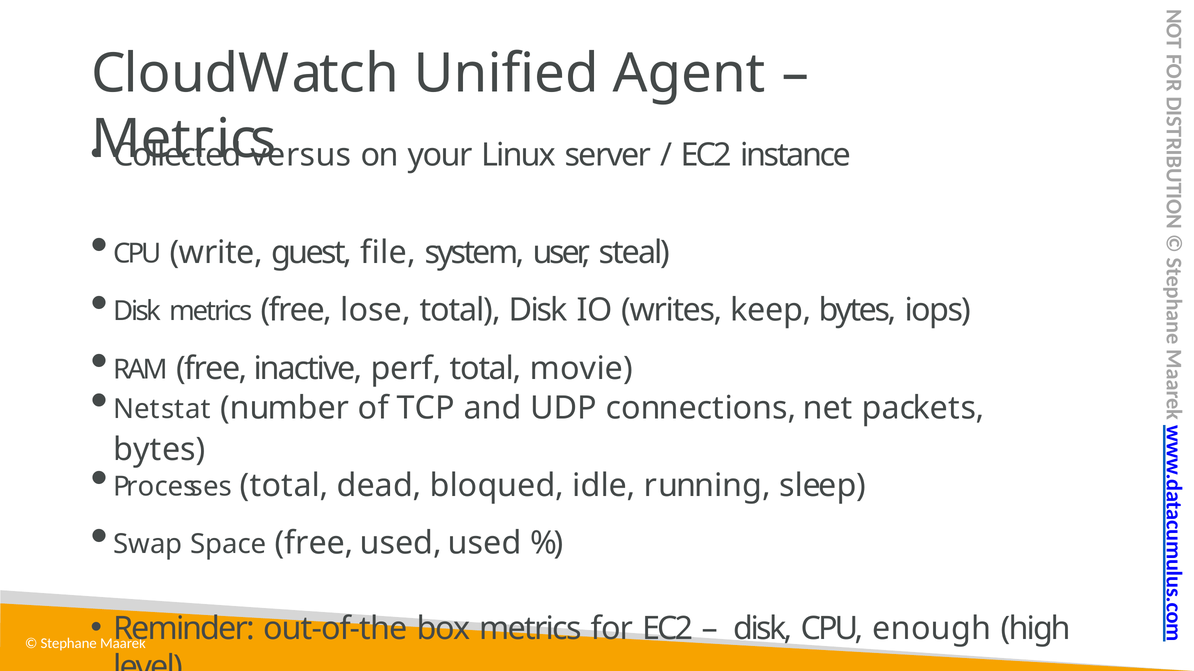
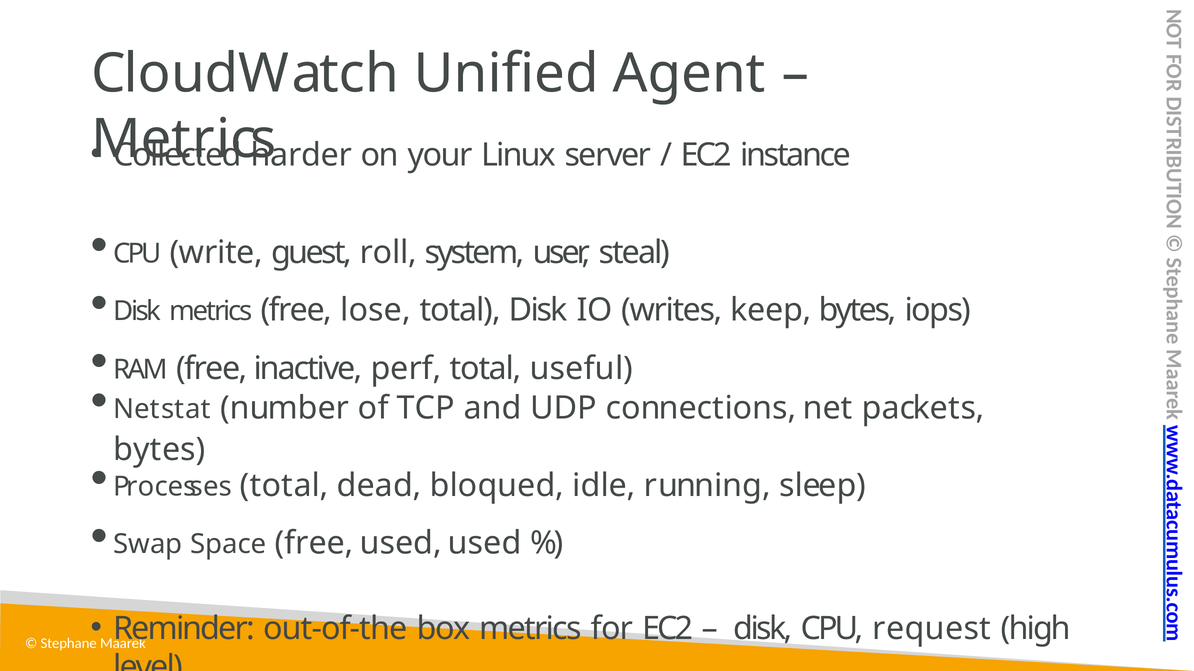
versus: versus -> harder (301, 155)
file: file -> roll (388, 253)
movie: movie -> useful (581, 369)
enough: enough -> request (932, 629)
